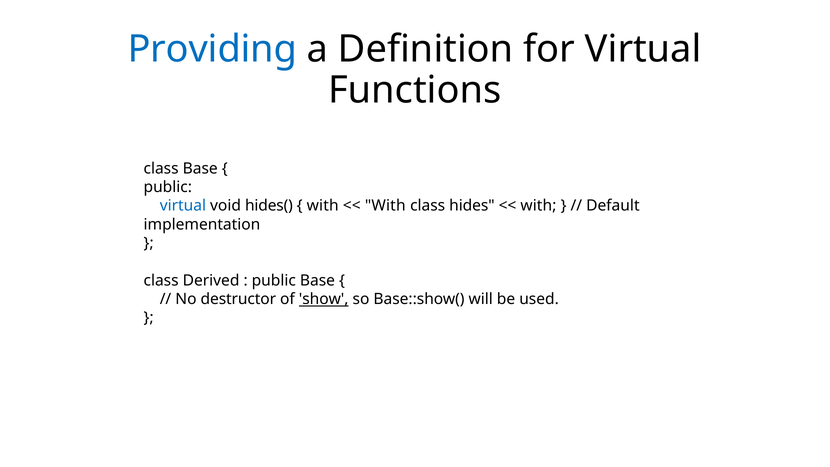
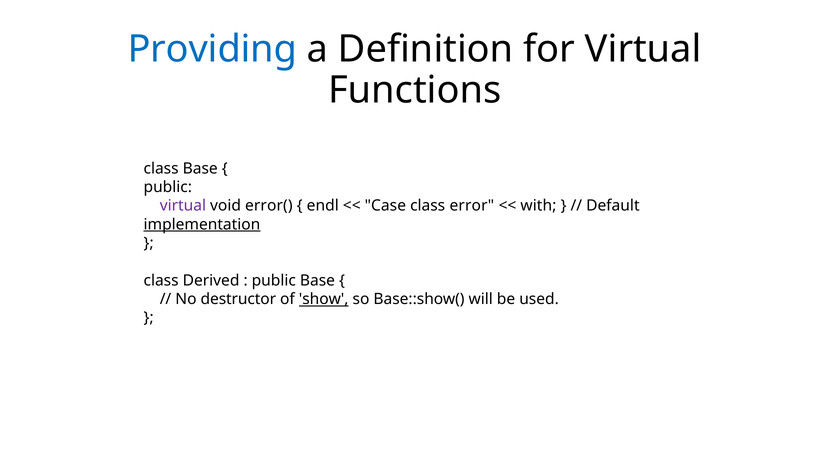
virtual colour: blue -> purple (183, 206)
hides(: hides( -> error( (269, 206)
with: with -> endl (323, 206)
With: With -> Case (385, 206)
hides: hides -> error (472, 206)
implementation underline: none -> present (202, 224)
